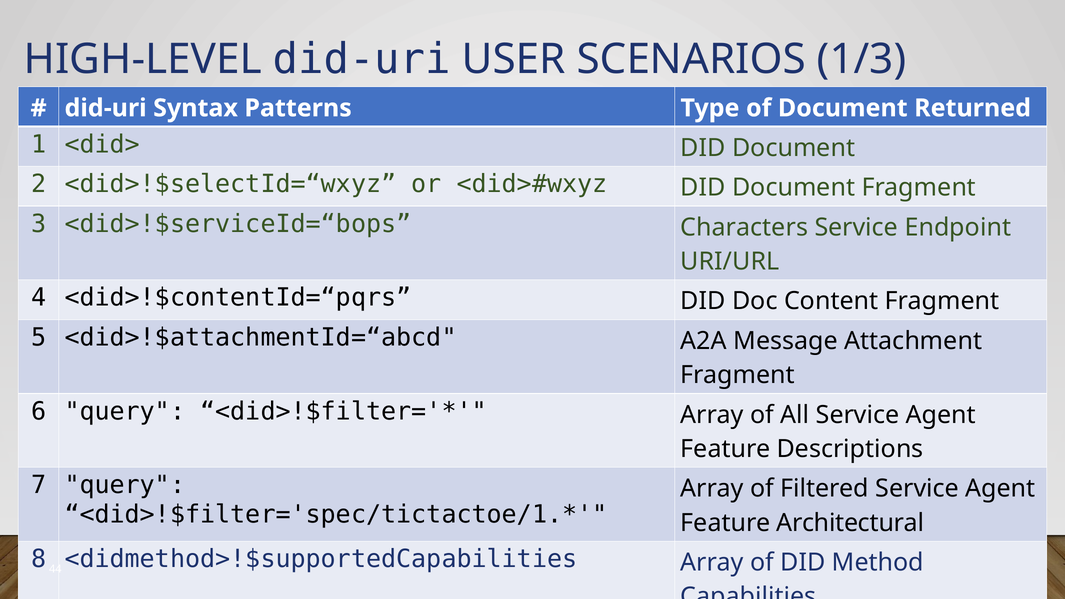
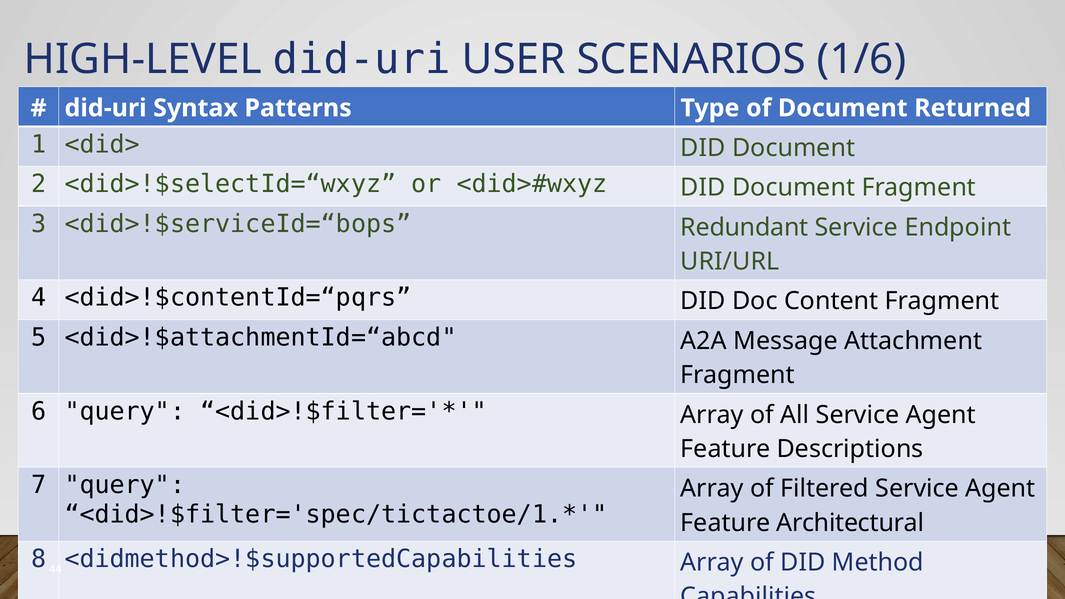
1/3: 1/3 -> 1/6 (862, 59)
Characters: Characters -> Redundant (744, 227)
